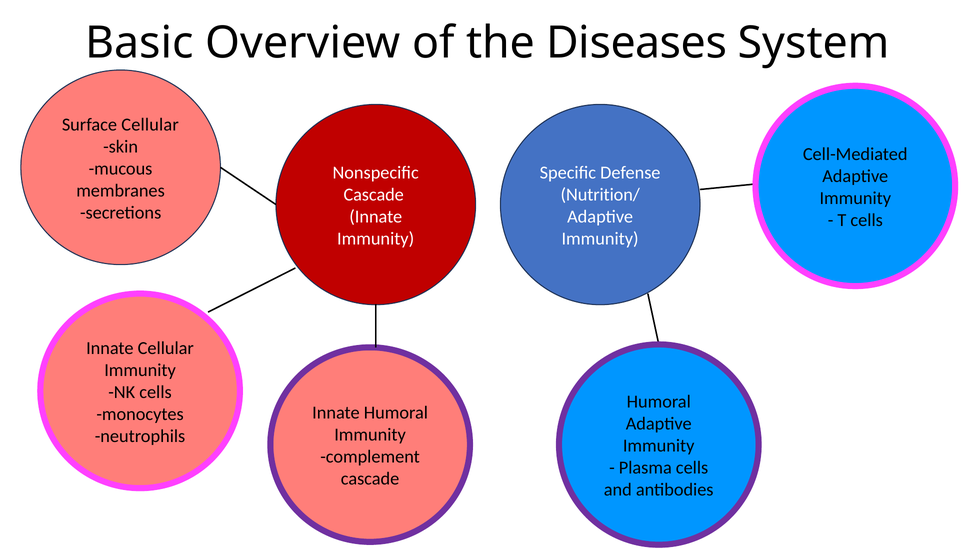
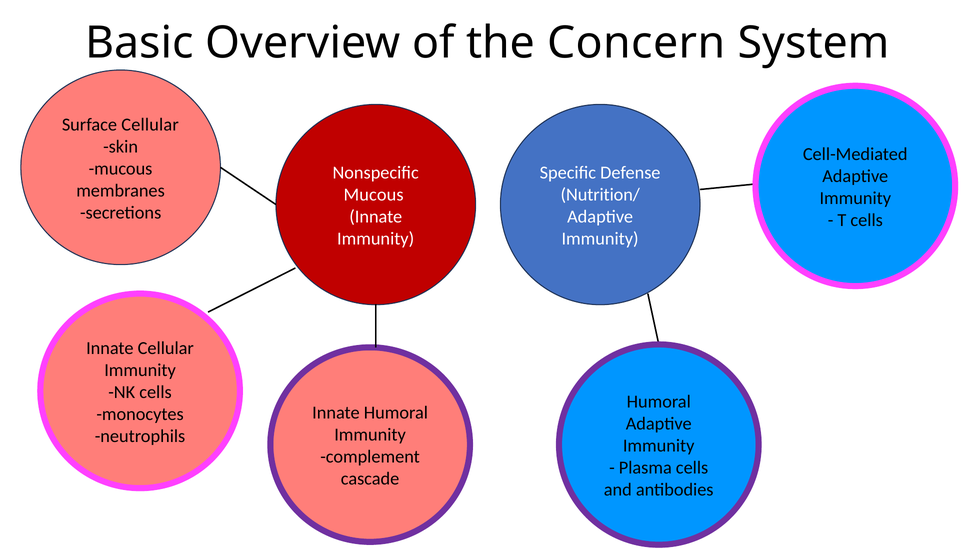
Diseases: Diseases -> Concern (636, 43)
Cascade: Cascade -> Mucous (374, 195)
